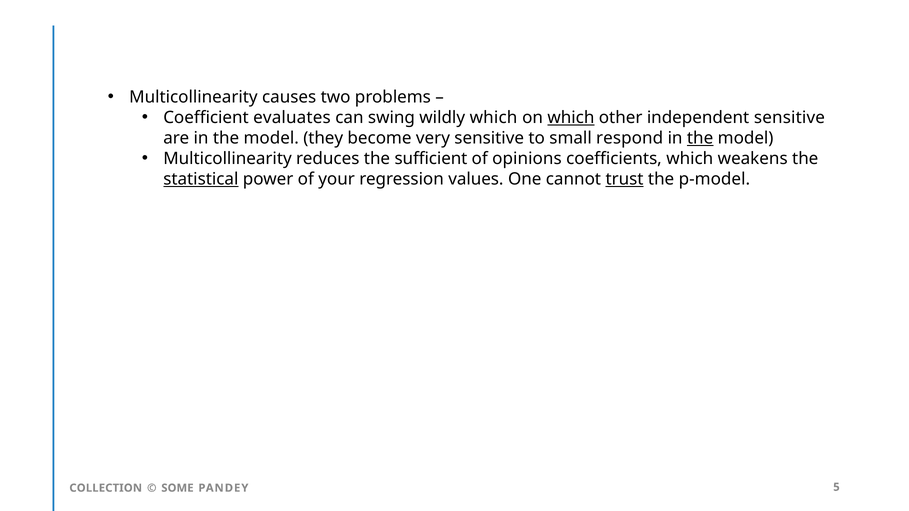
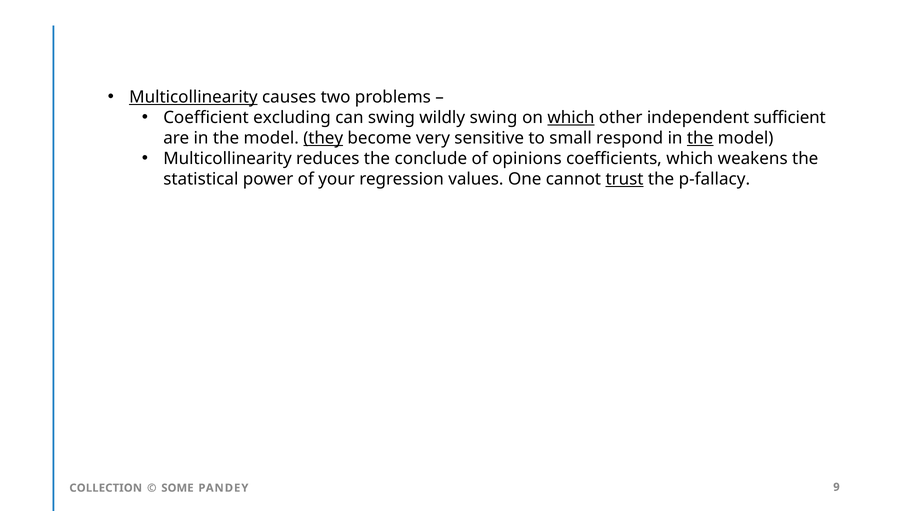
Multicollinearity underline: none -> present (193, 97)
evaluates: evaluates -> excluding (292, 118)
wildly which: which -> swing (494, 118)
independent sensitive: sensitive -> sufficient (790, 118)
they underline: none -> present (323, 138)
sufficient: sufficient -> conclude (431, 159)
statistical underline: present -> none (201, 179)
p-model: p-model -> p-fallacy (714, 179)
5: 5 -> 9 (836, 487)
